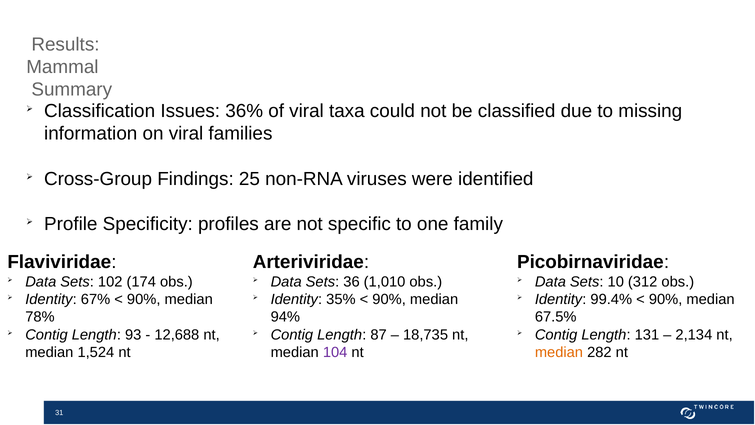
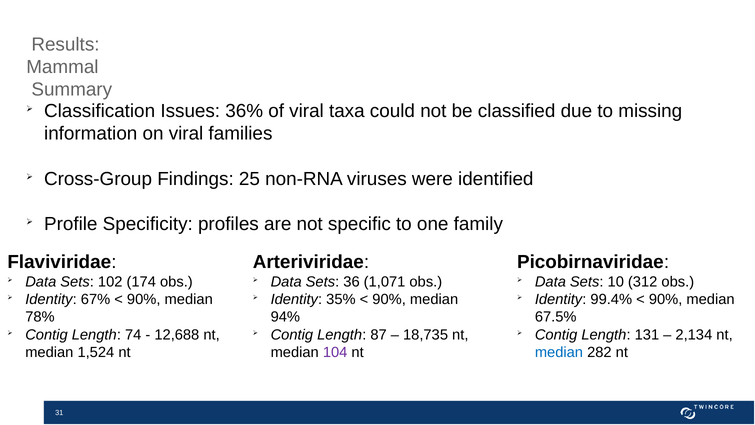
1,010: 1,010 -> 1,071 (385, 282)
93: 93 -> 74 (133, 334)
median colour: orange -> blue (559, 352)
